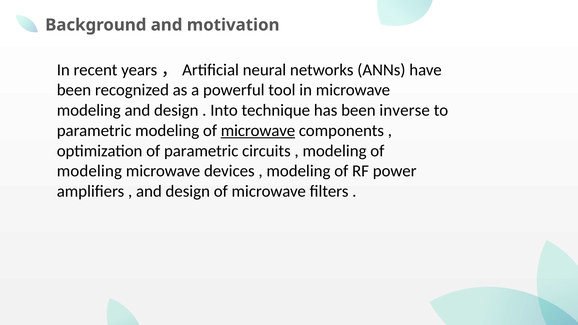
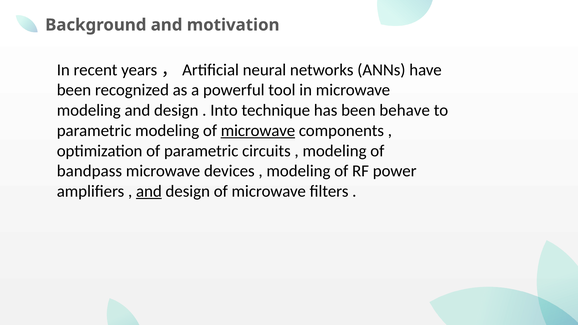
inverse: inverse -> behave (405, 110)
modeling: modeling -> bandpass (89, 171)
and underline: none -> present (149, 191)
